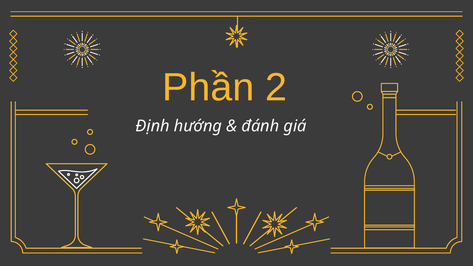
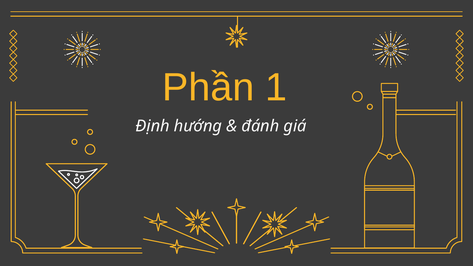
2: 2 -> 1 (276, 88)
